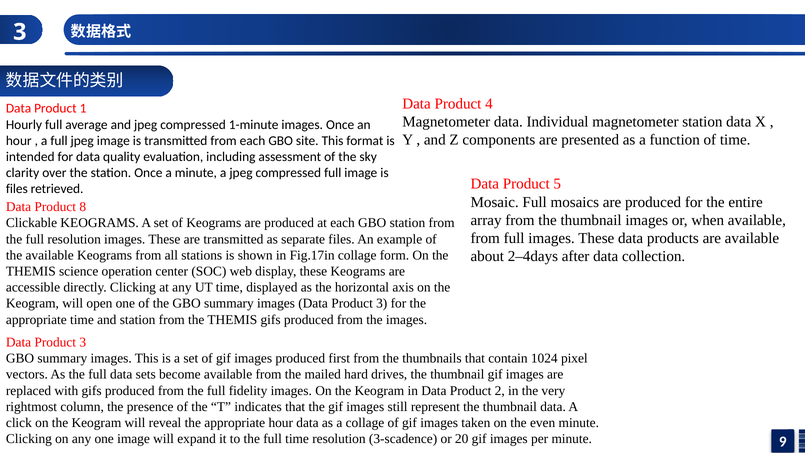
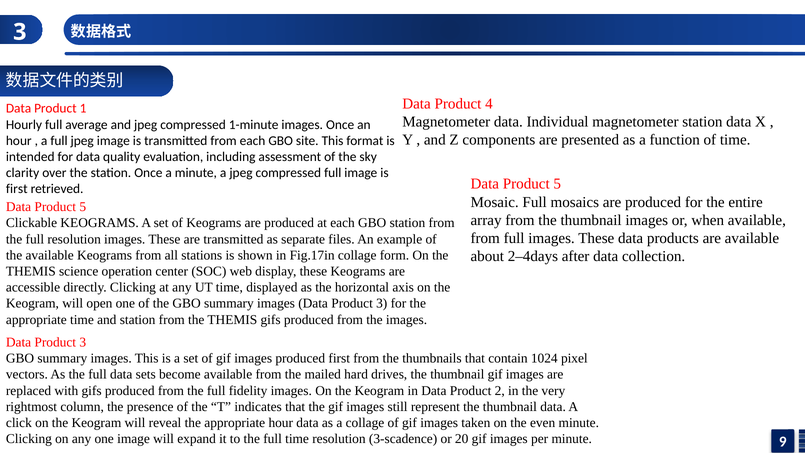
files: files -> first (17, 189)
8: 8 -> 5 (83, 207)
